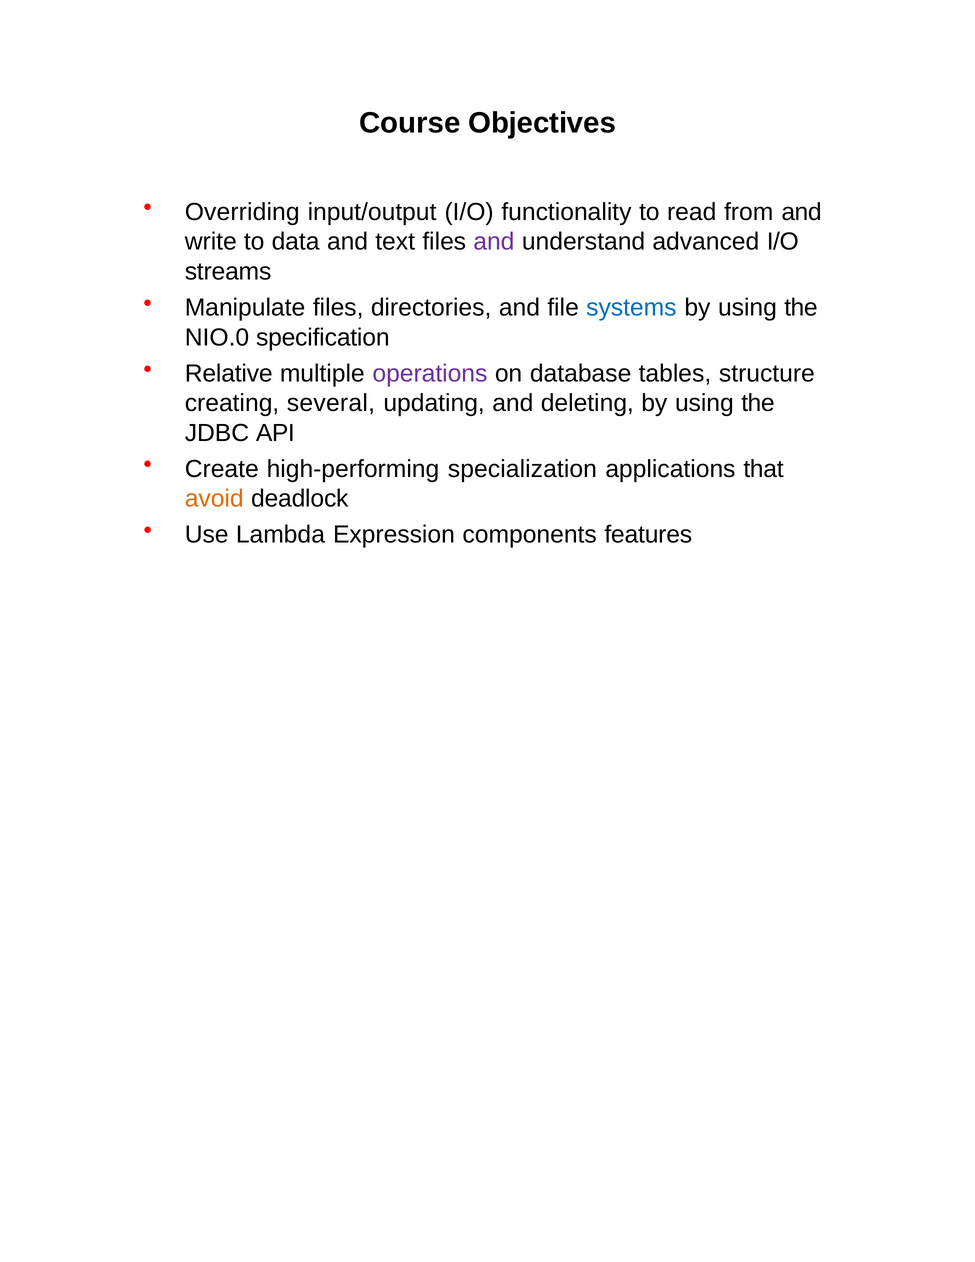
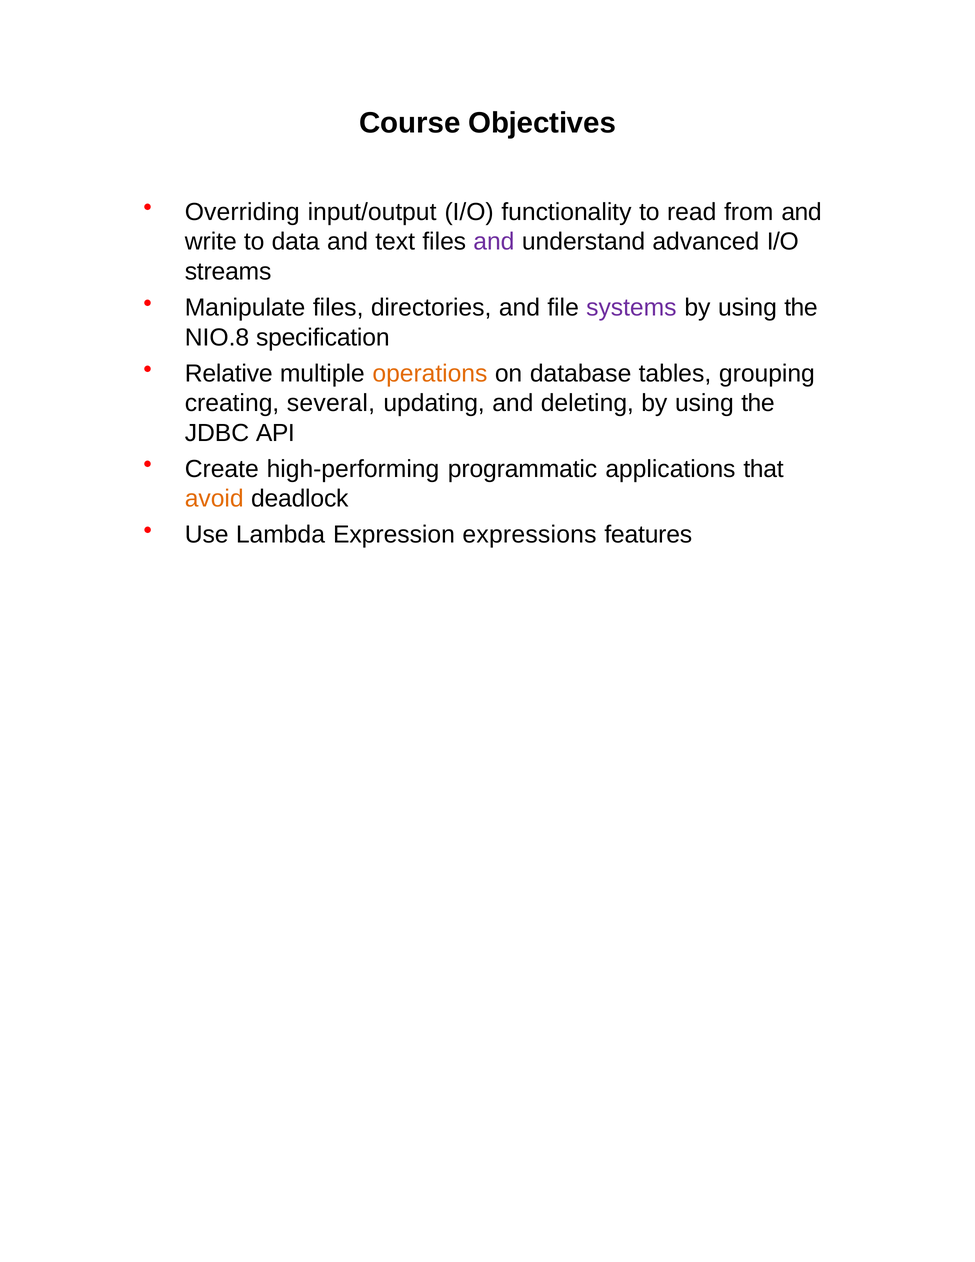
systems colour: blue -> purple (631, 308)
NIO.0: NIO.0 -> NIO.8 (217, 338)
operations colour: purple -> orange (430, 373)
structure: structure -> grouping (767, 373)
specialization: specialization -> programmatic (523, 469)
components: components -> expressions (530, 535)
